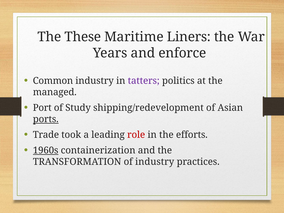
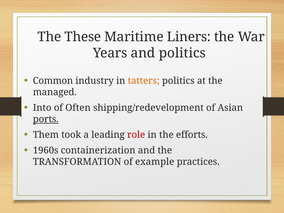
and enforce: enforce -> politics (182, 53)
tatters colour: purple -> orange (144, 81)
Port: Port -> Into (42, 108)
Study: Study -> Often (78, 108)
Trade: Trade -> Them (46, 135)
1960s underline: present -> none (46, 150)
of industry: industry -> example (155, 162)
